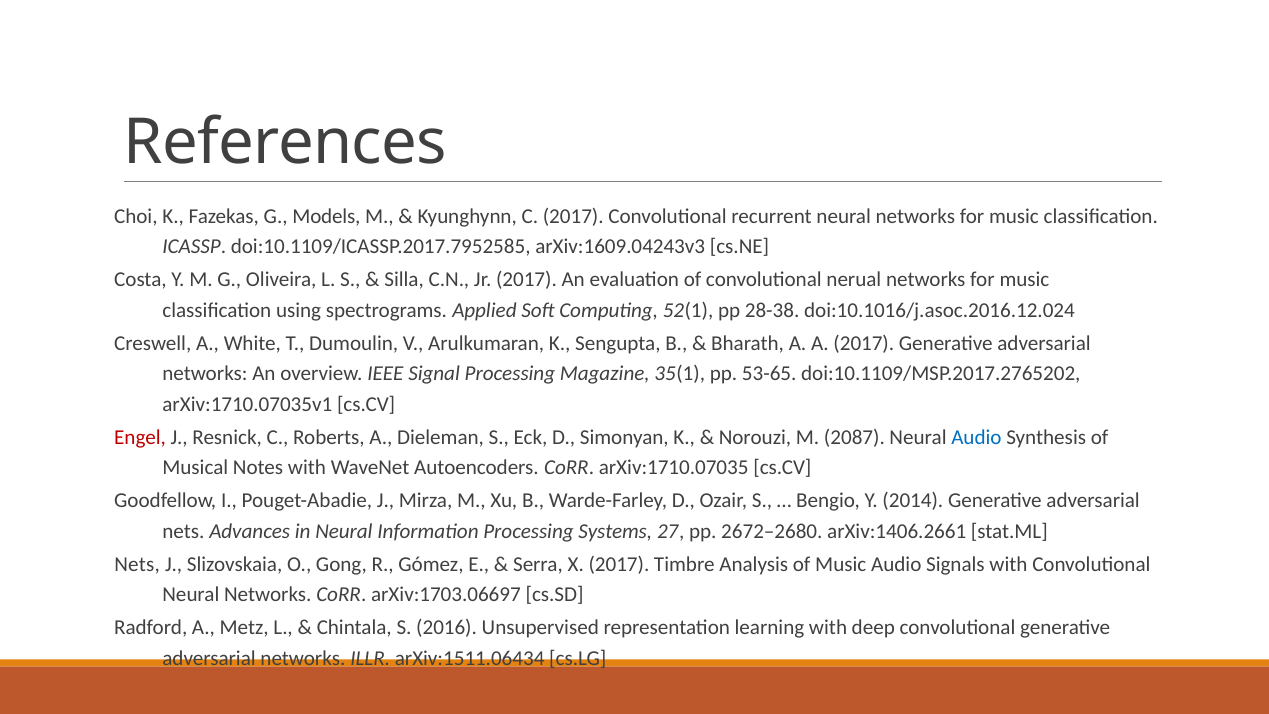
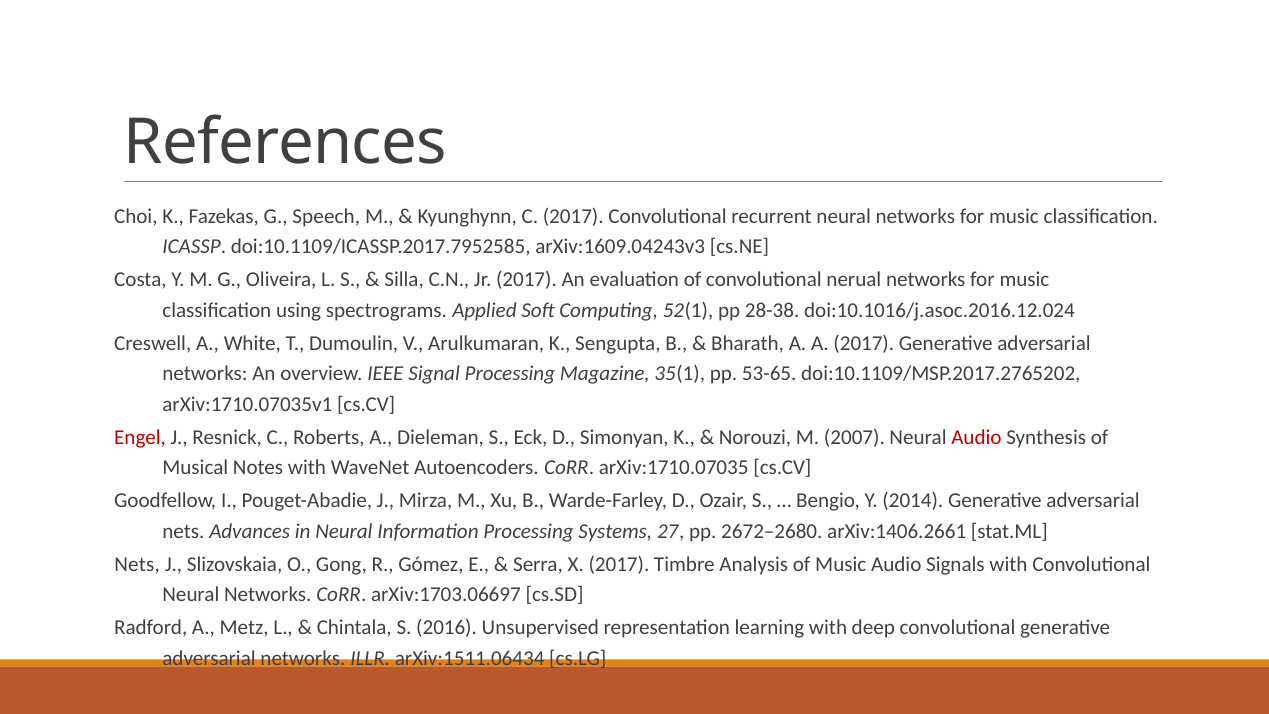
Models: Models -> Speech (326, 216)
2087: 2087 -> 2007 (854, 437)
Audio colour: blue -> red (976, 437)
